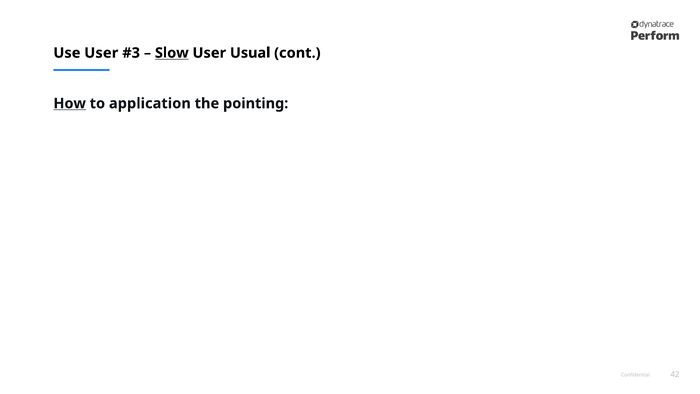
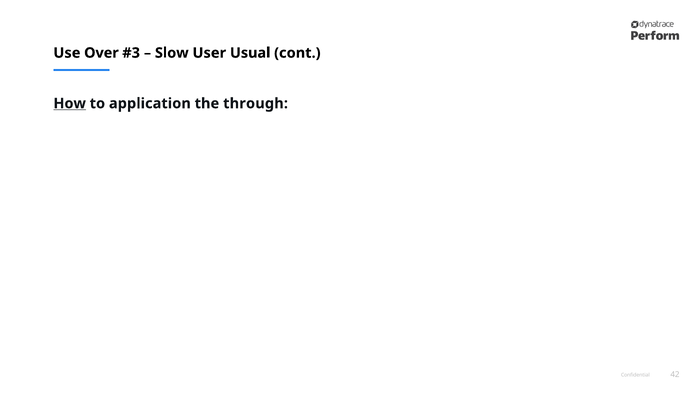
Use User: User -> Over (101, 53)
Slow underline: present -> none (172, 53)
pointing: pointing -> through (256, 103)
